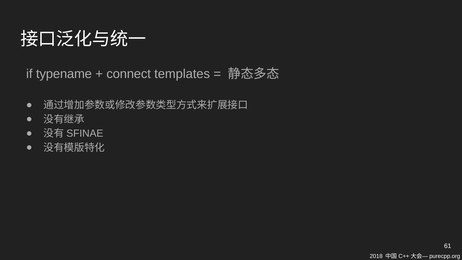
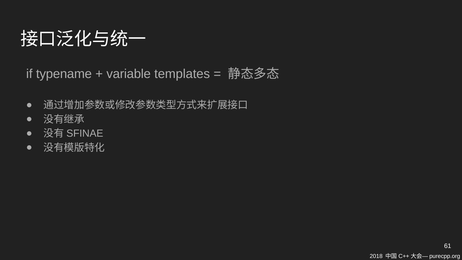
connect: connect -> variable (129, 74)
